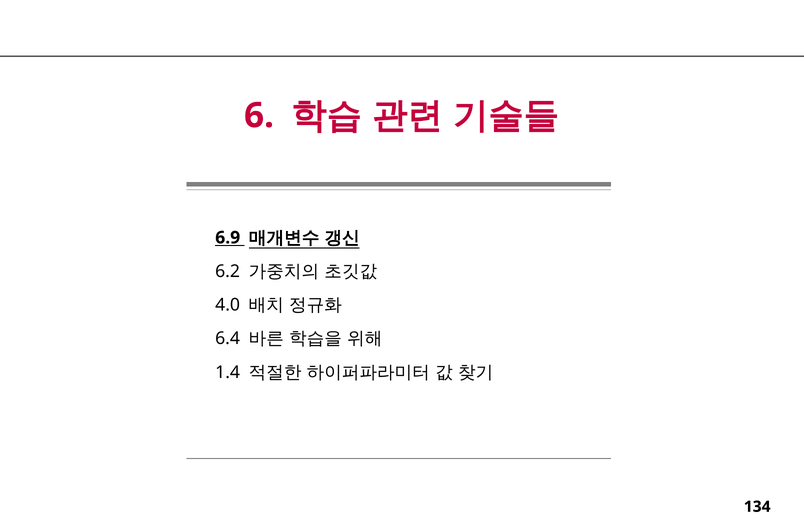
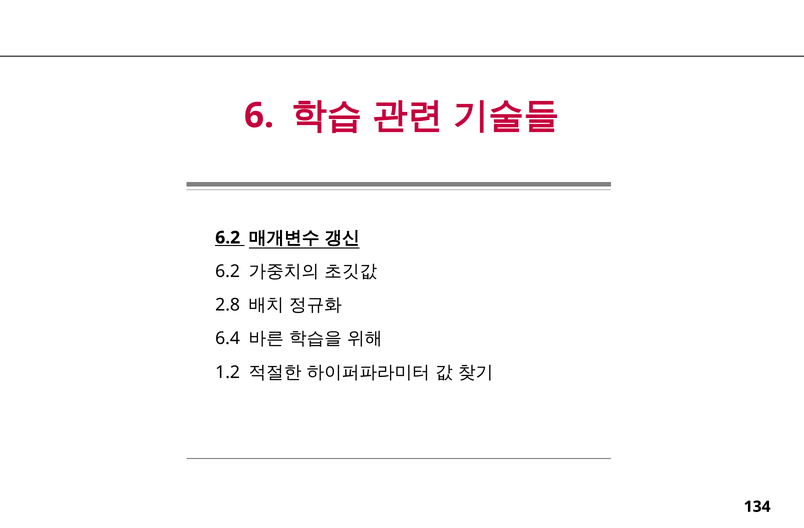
6.9: 6.9 -> 6.2 (228, 238)
4.0: 4.0 -> 2.8 (228, 305)
1.4: 1.4 -> 1.2 (228, 372)
